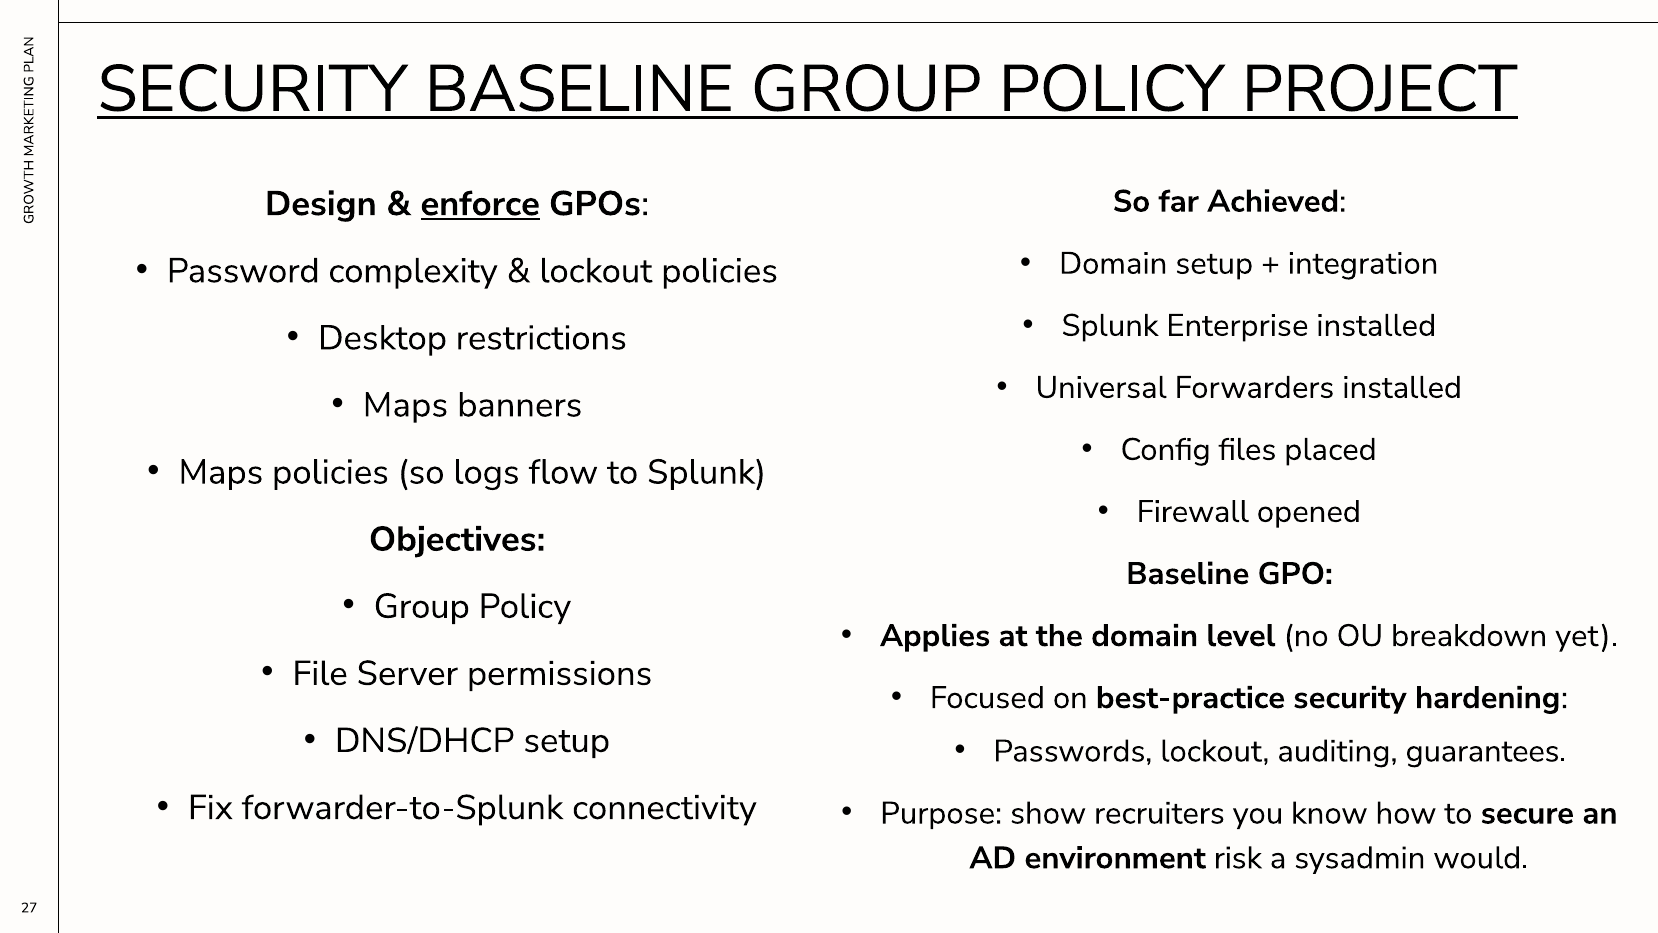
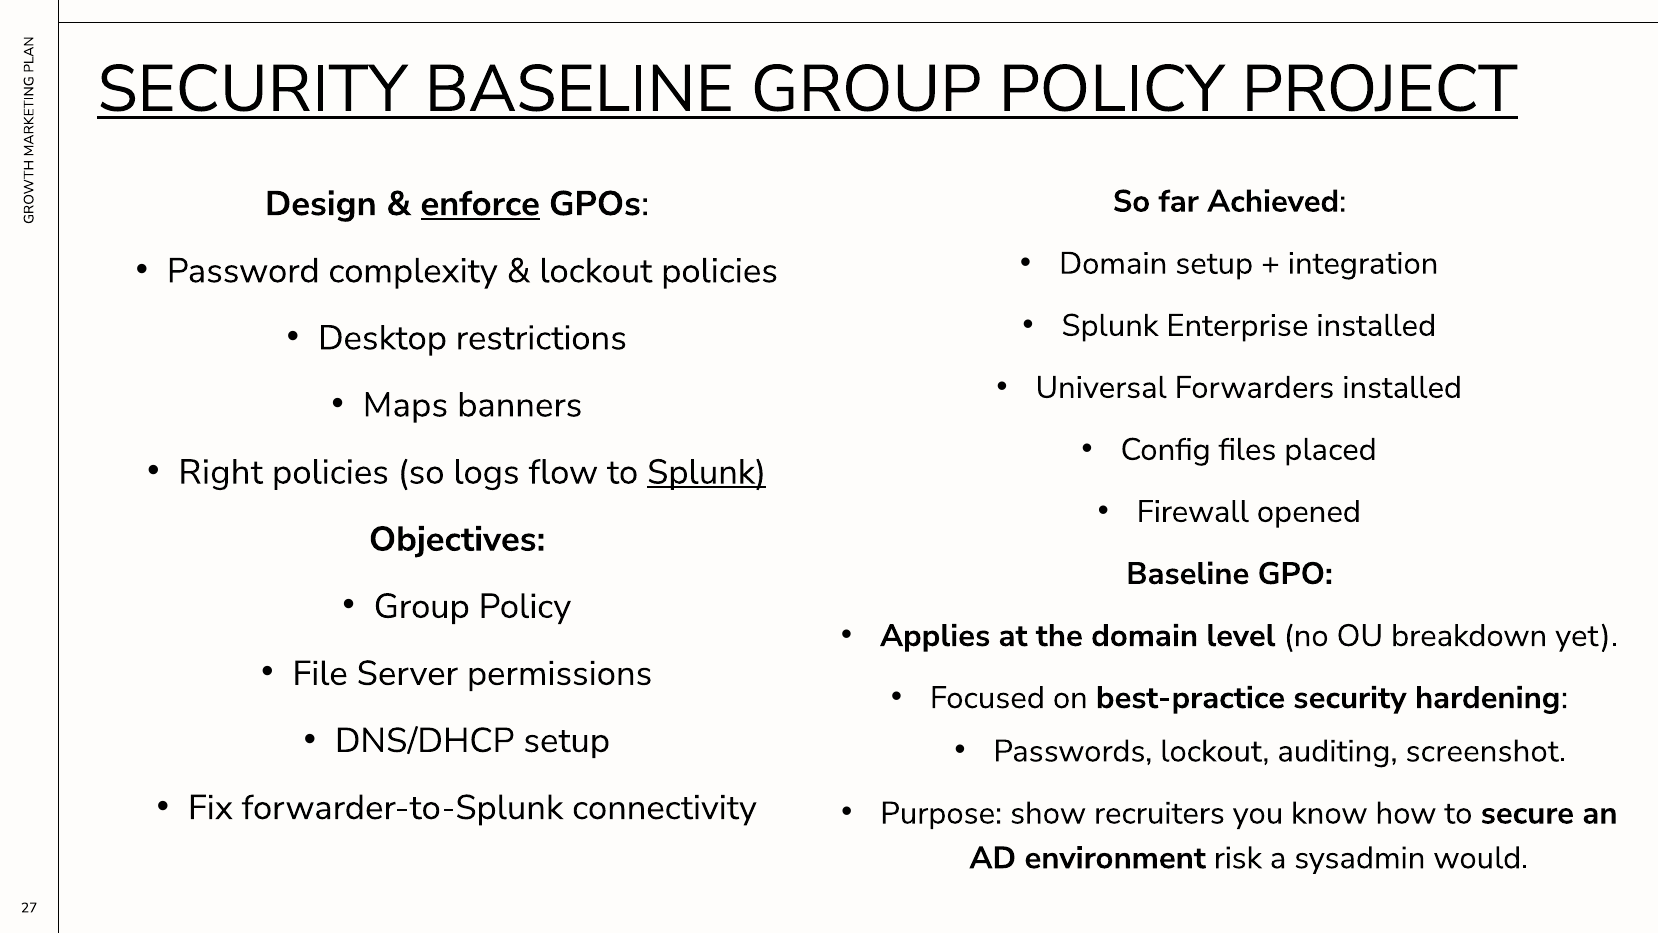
Maps: Maps -> Right (221, 472)
Splunk underline: none -> present (707, 472)
guarantees: guarantees -> screenshot (1486, 751)
